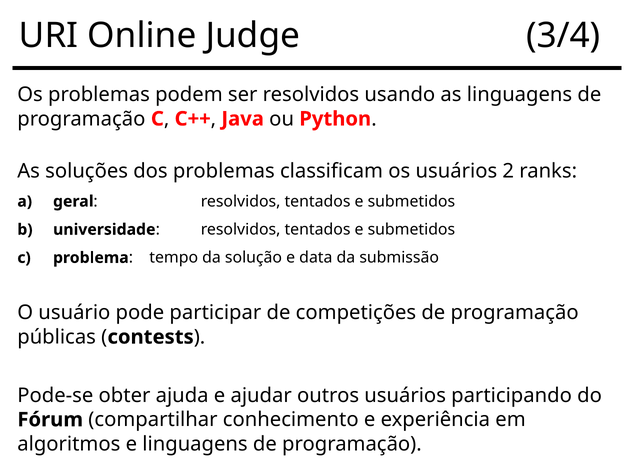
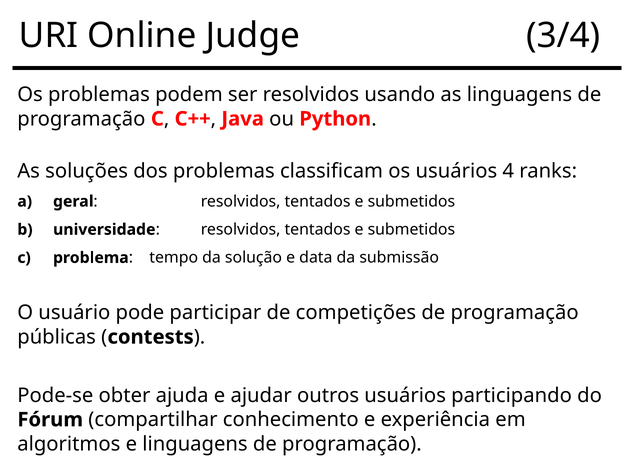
2: 2 -> 4 (508, 171)
